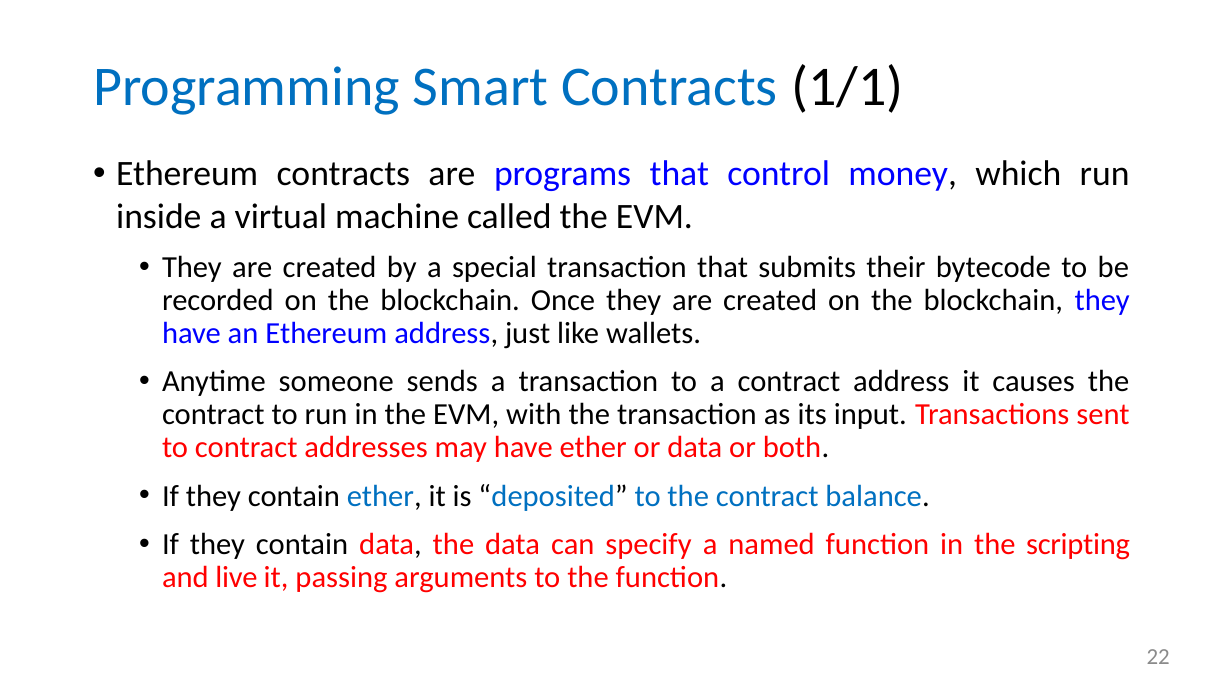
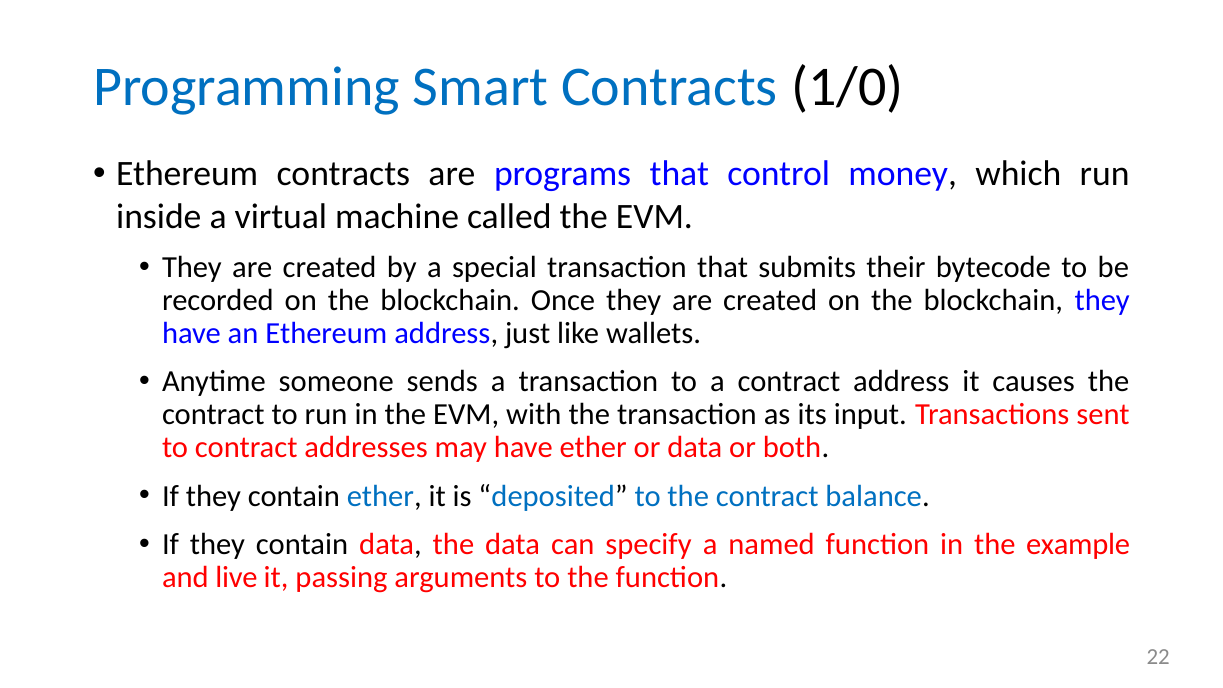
1/1: 1/1 -> 1/0 (848, 87)
scripting: scripting -> example (1078, 544)
